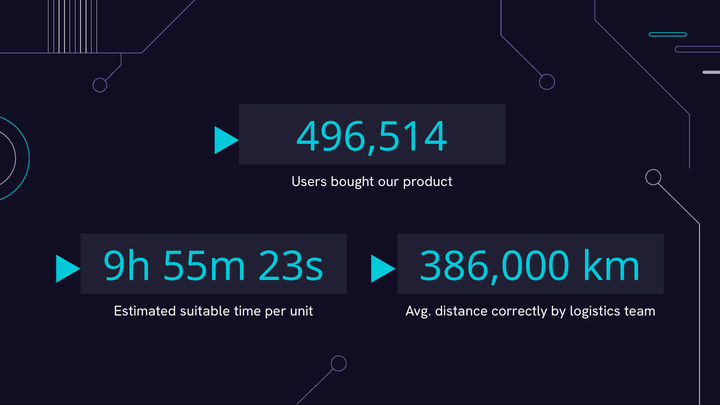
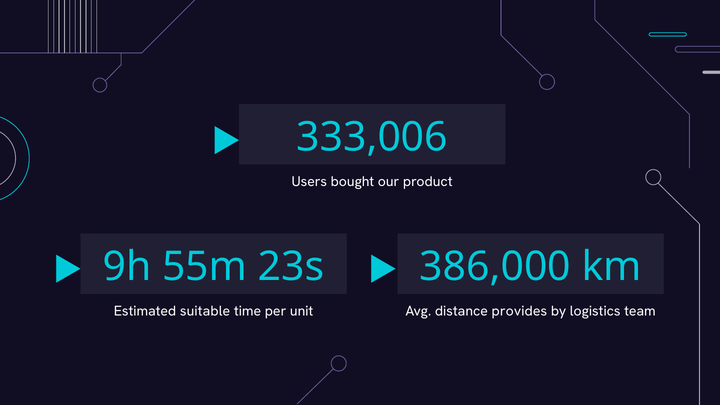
496,514: 496,514 -> 333,006 (372, 137)
correctly: correctly -> provides (519, 311)
